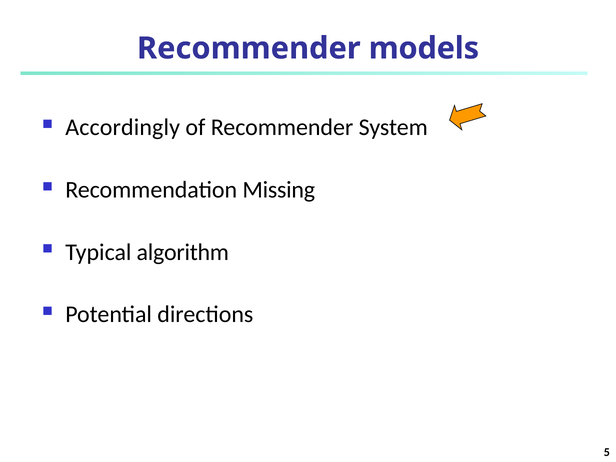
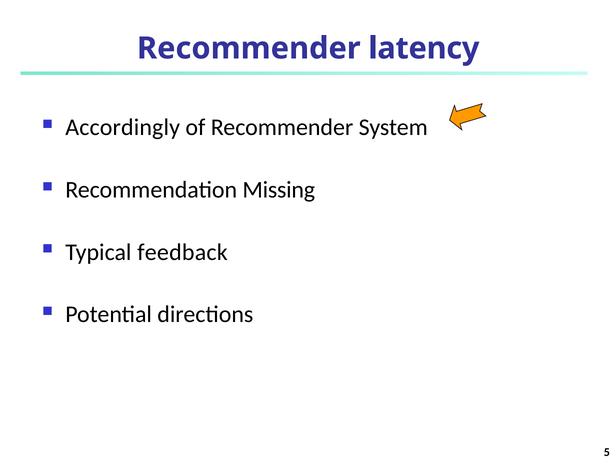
models: models -> latency (424, 48)
algorithm: algorithm -> feedback (183, 252)
